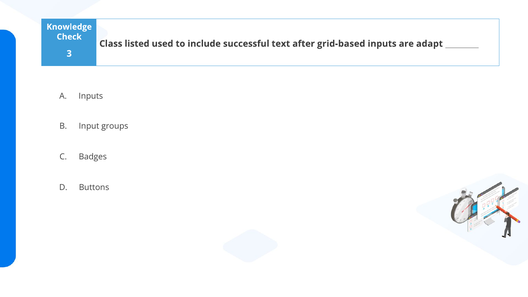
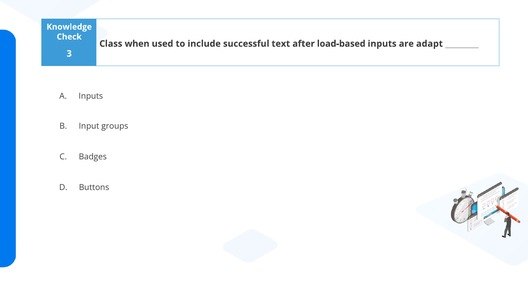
listed: listed -> when (137, 44)
grid-based: grid-based -> load-based (341, 44)
